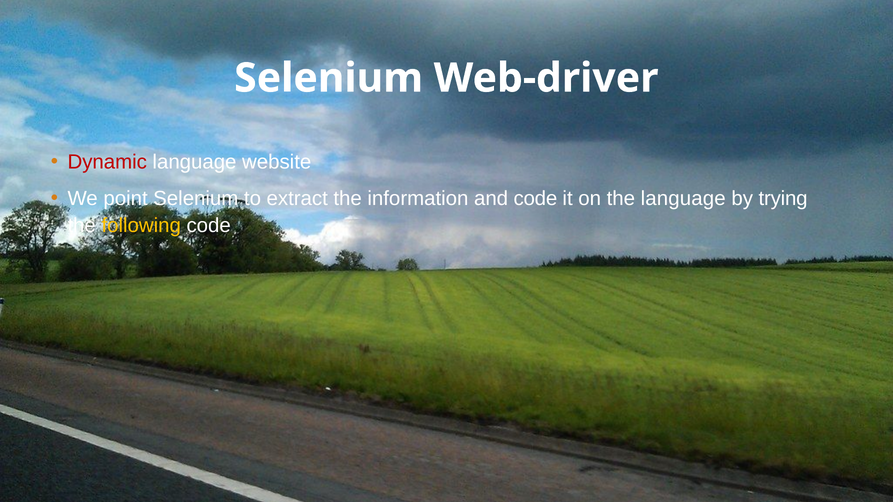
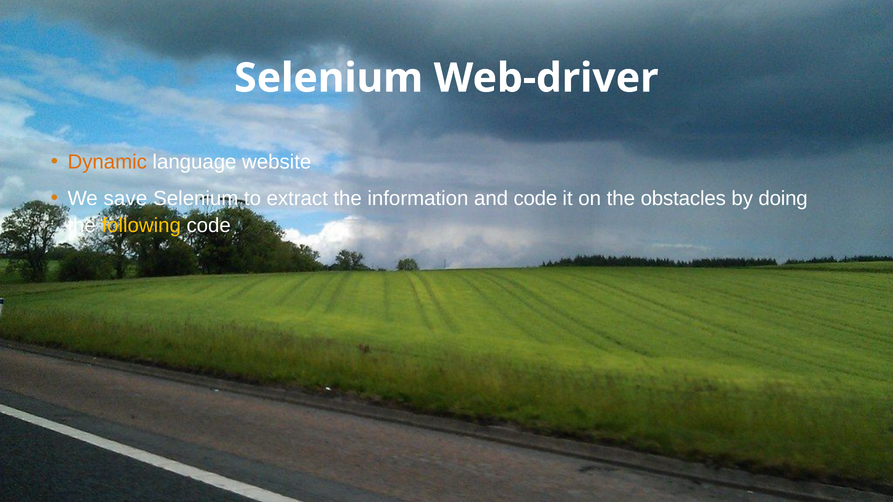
Dynamic colour: red -> orange (107, 162)
point: point -> save (125, 199)
the language: language -> obstacles (683, 199)
trying: trying -> doing (783, 199)
